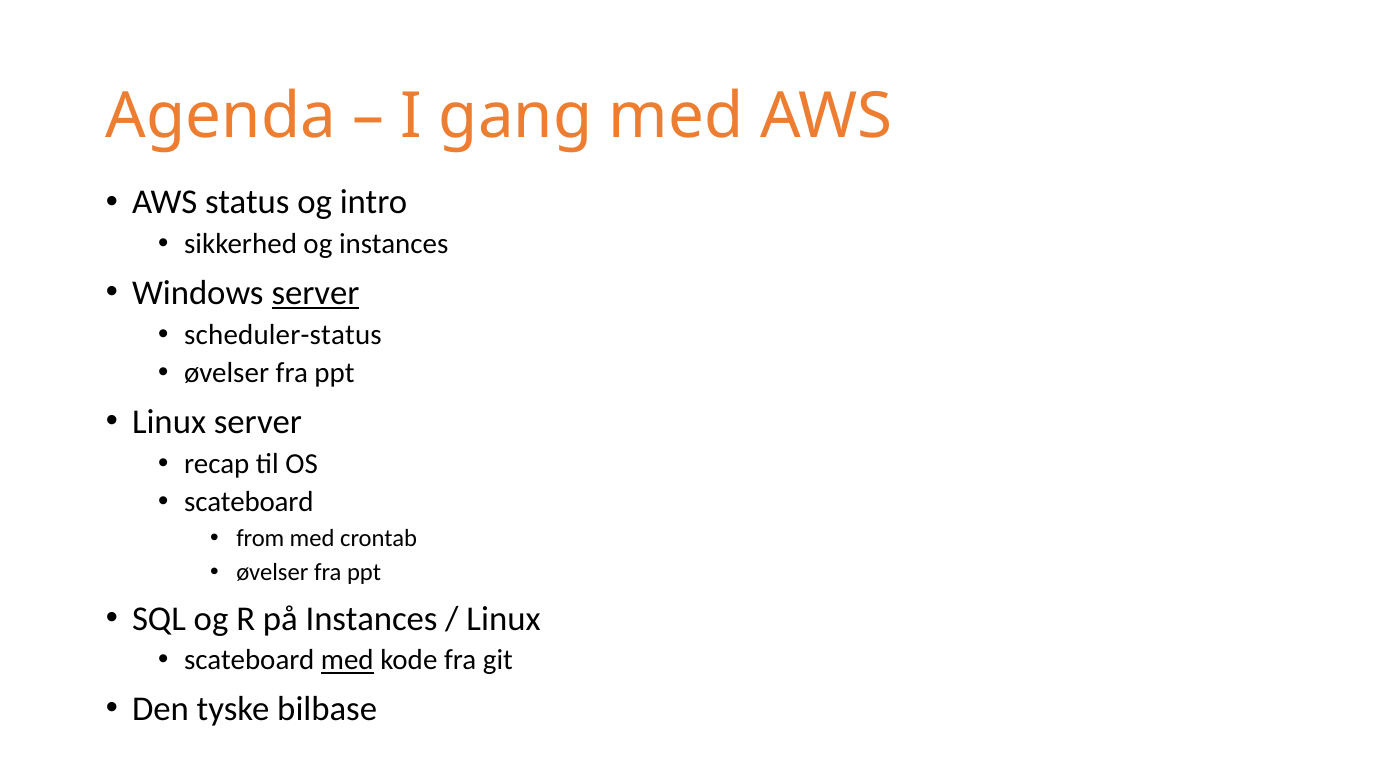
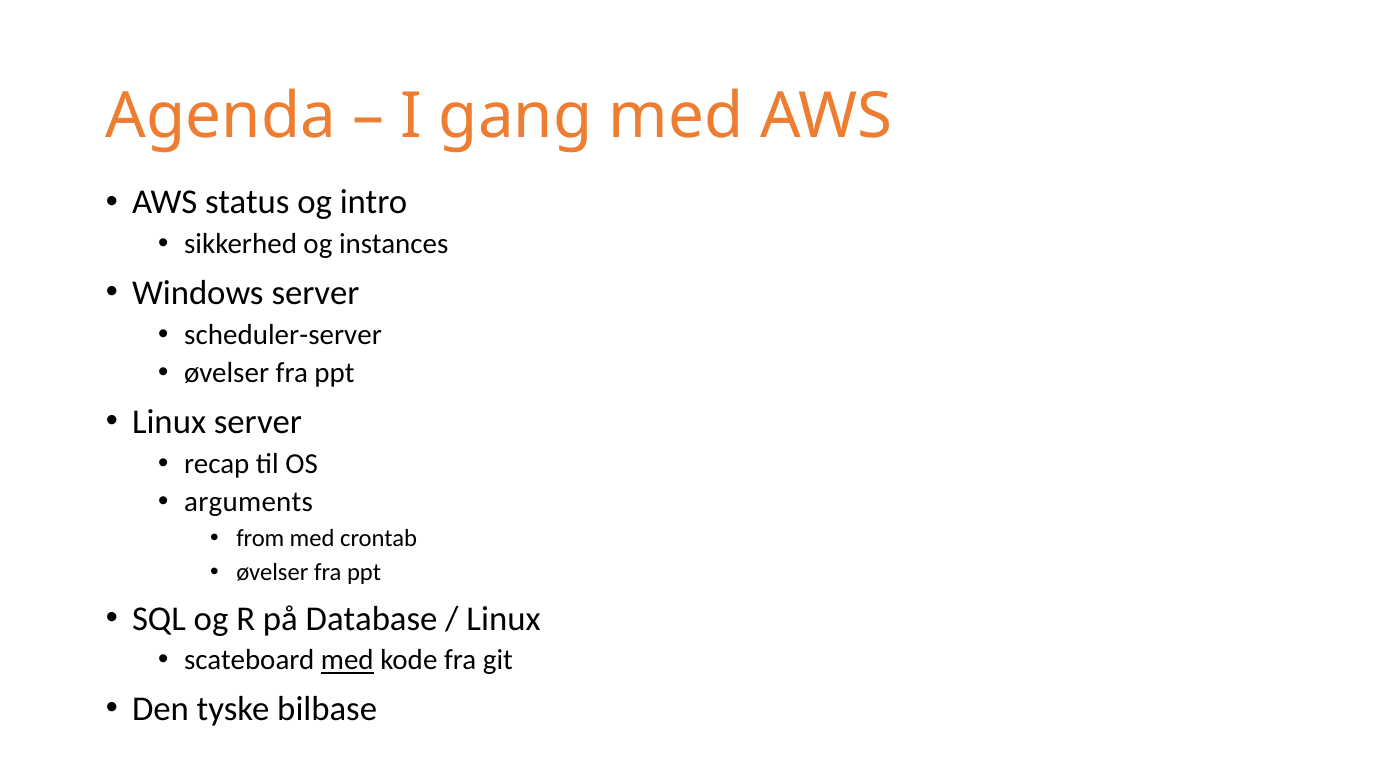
server underline: present -> none (315, 293)
scheduler-status: scheduler-status -> scheduler-server (283, 334)
scateboard: scateboard -> arguments (249, 502)
på Instances: Instances -> Database (372, 618)
